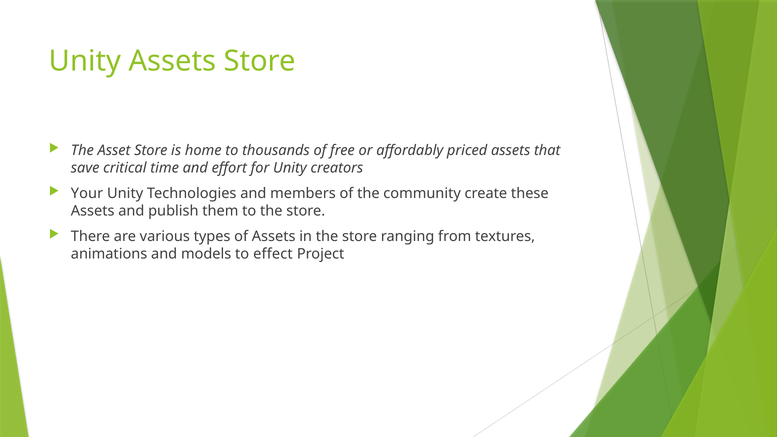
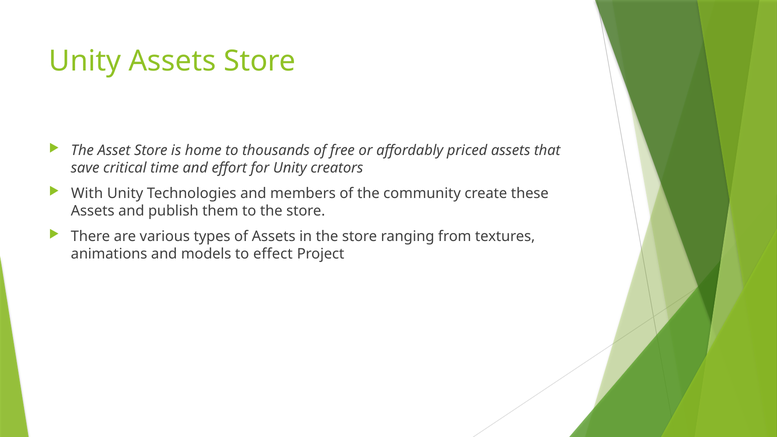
Your: Your -> With (87, 193)
